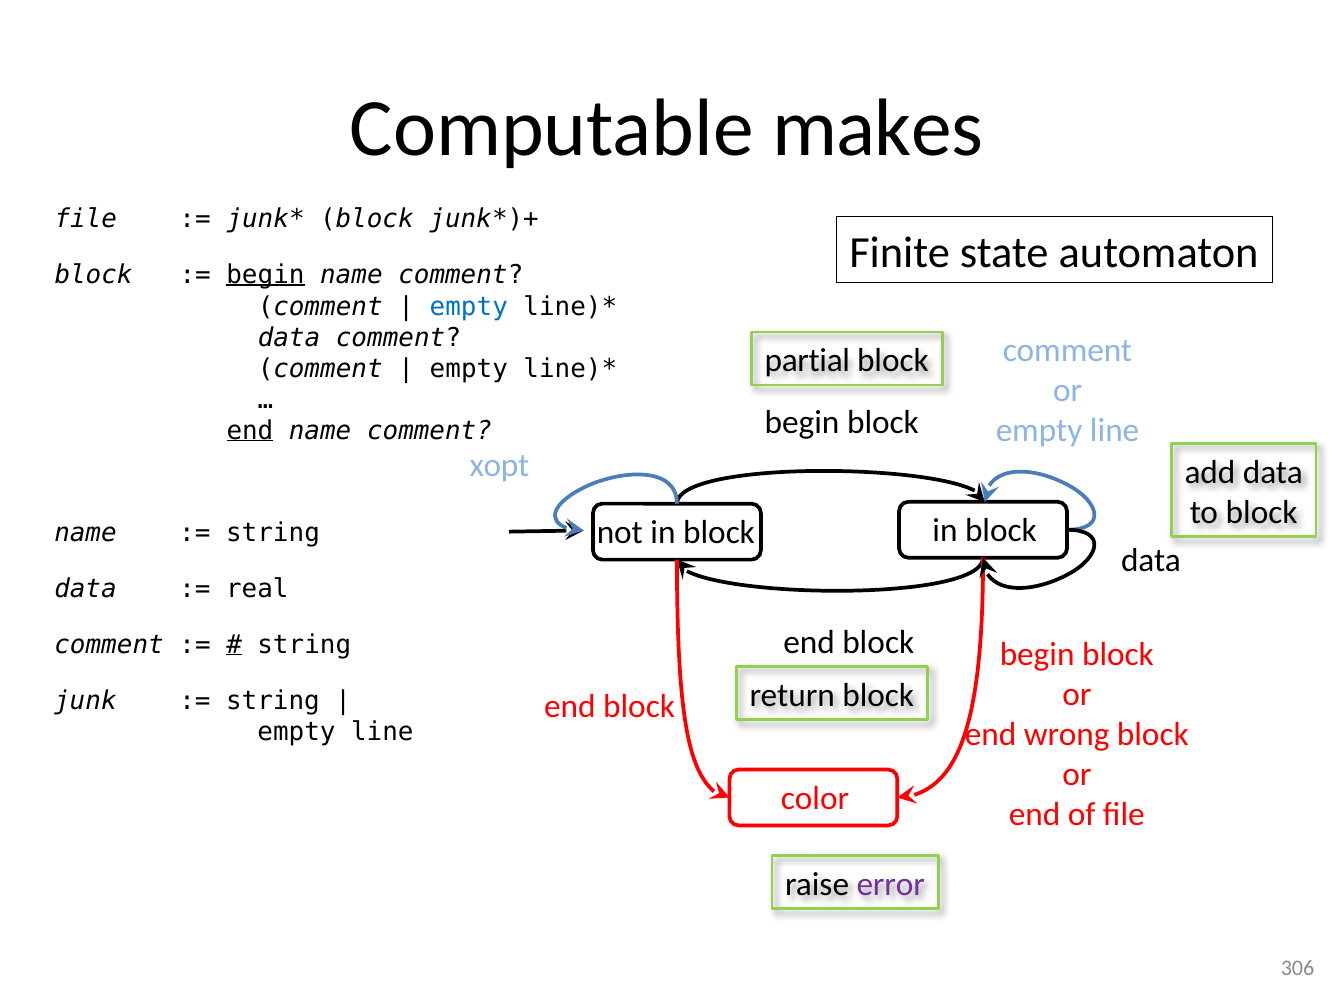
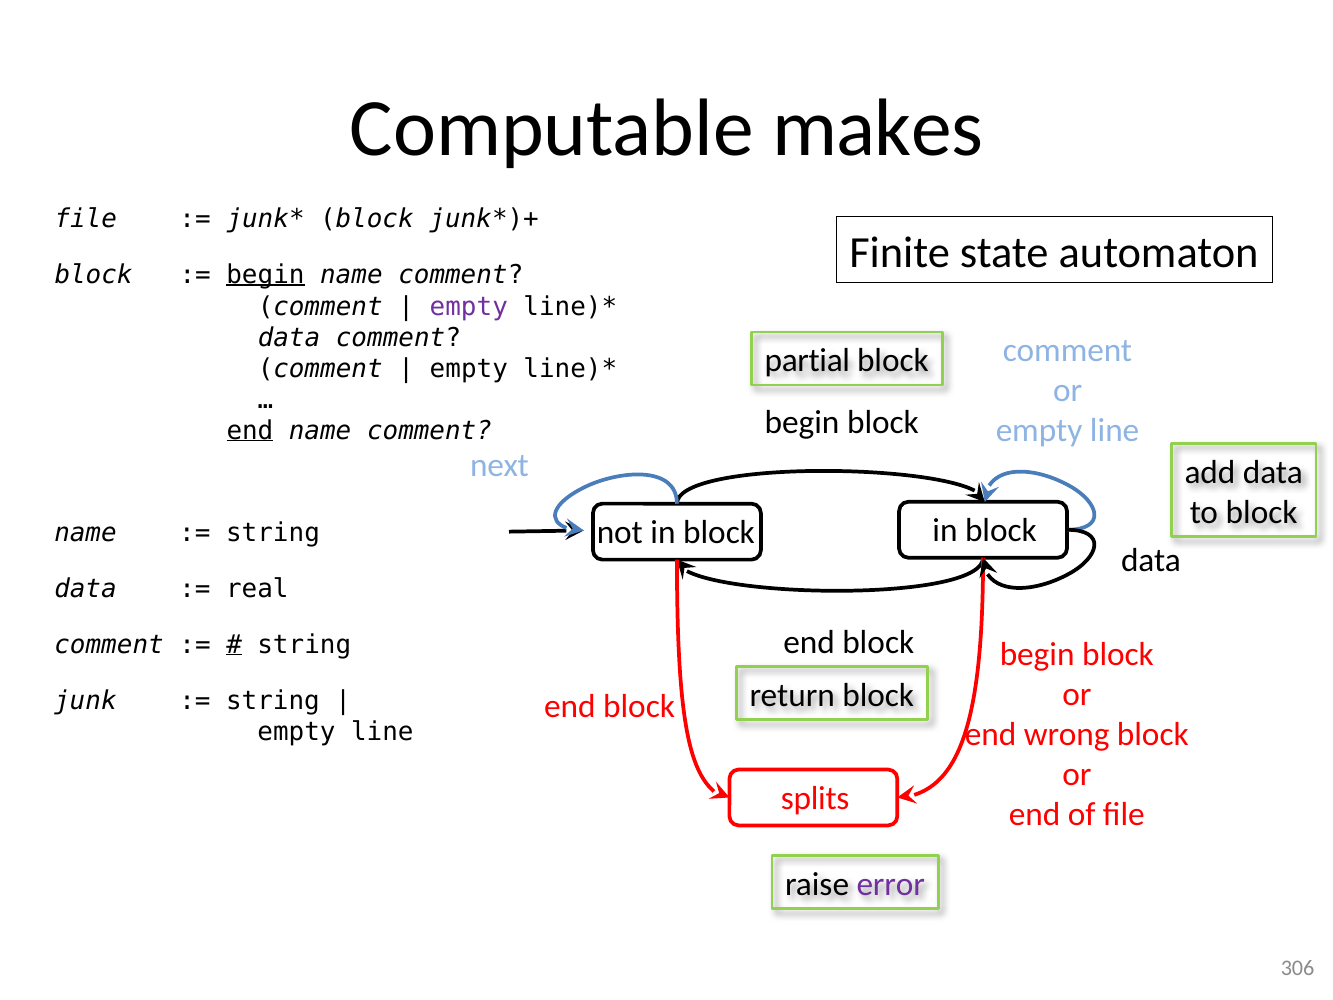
empty colour: blue -> purple (469, 306)
xopt: xopt -> next (499, 466)
color: color -> splits (815, 798)
